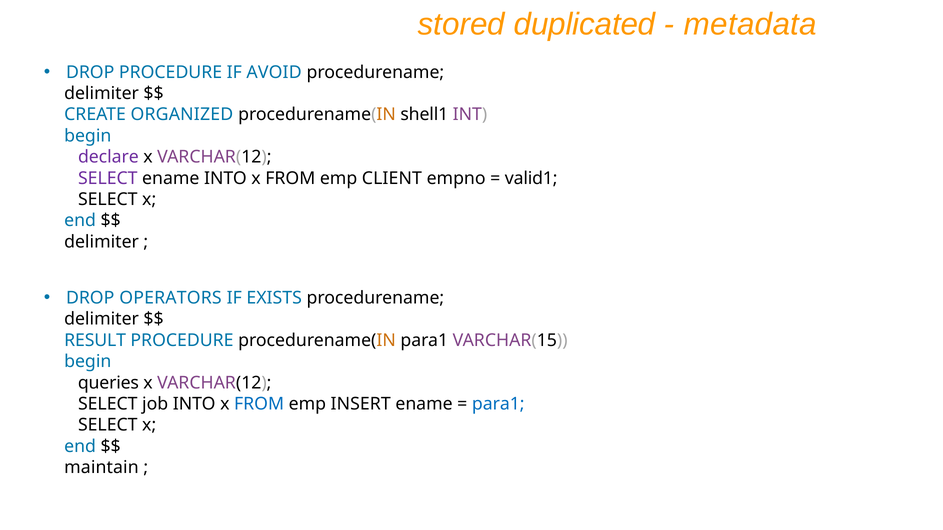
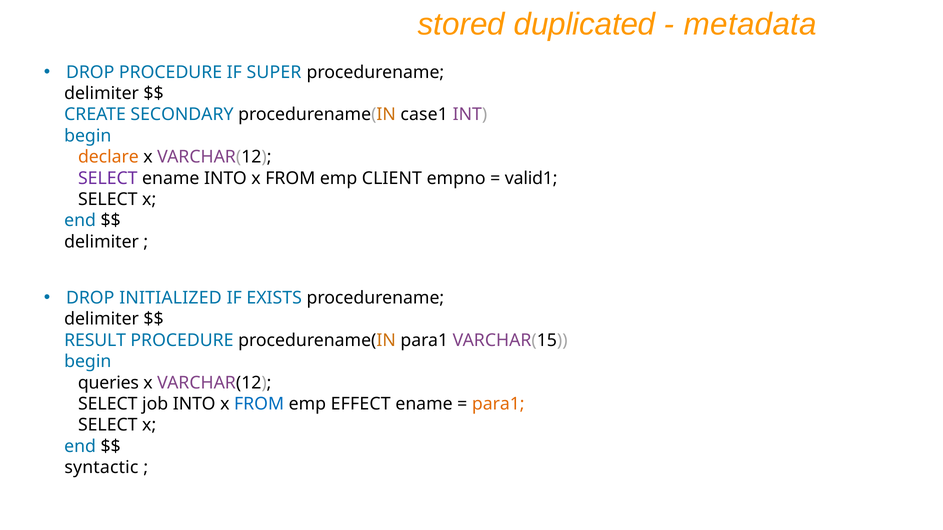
AVOID: AVOID -> SUPER (274, 72)
ORGANIZED: ORGANIZED -> SECONDARY (182, 115)
shell1: shell1 -> case1 (424, 115)
declare colour: purple -> orange (108, 157)
OPERATORS: OPERATORS -> INITIALIZED (170, 298)
INSERT: INSERT -> EFFECT (361, 404)
para1 colour: blue -> orange (498, 404)
maintain: maintain -> syntactic (101, 468)
